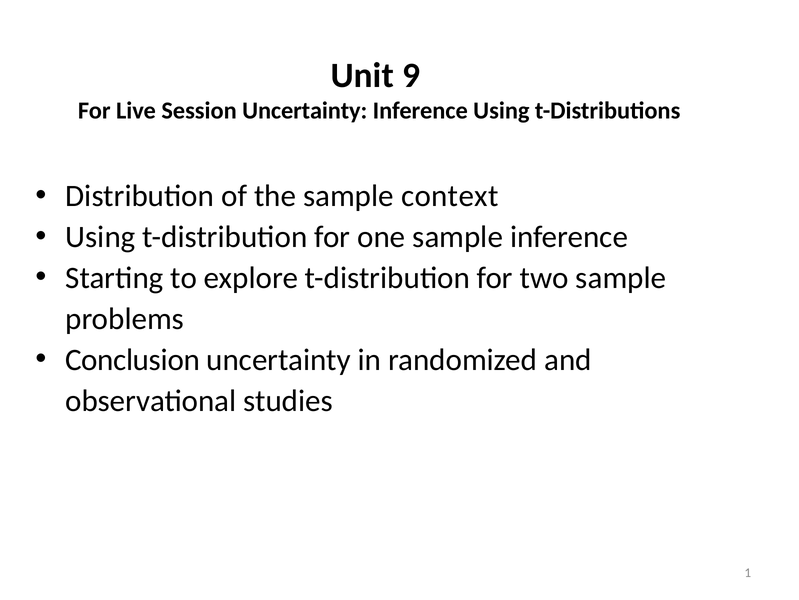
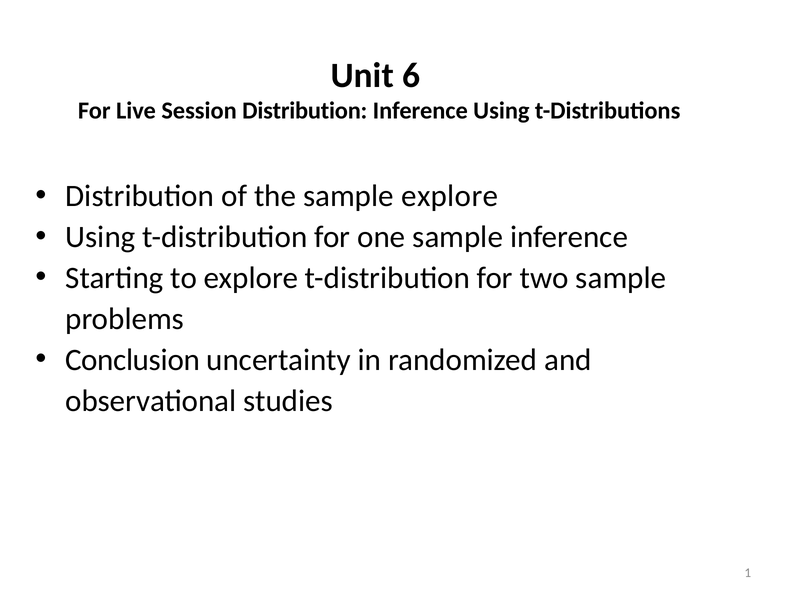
9: 9 -> 6 (411, 75)
Session Uncertainty: Uncertainty -> Distribution (305, 111)
sample context: context -> explore (450, 196)
